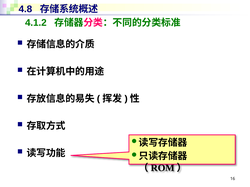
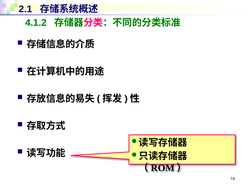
4.8: 4.8 -> 2.1 (25, 9)
